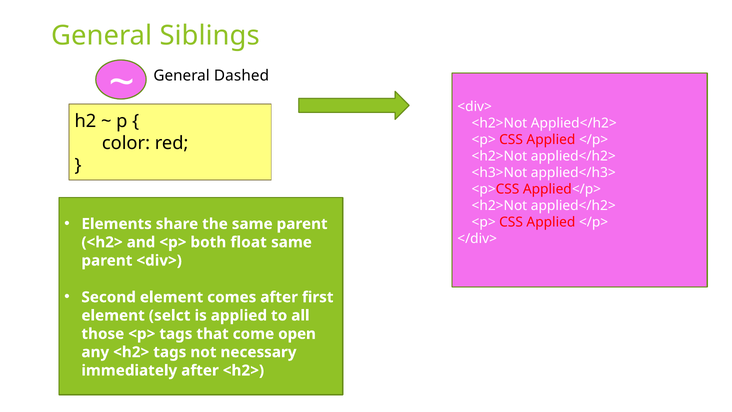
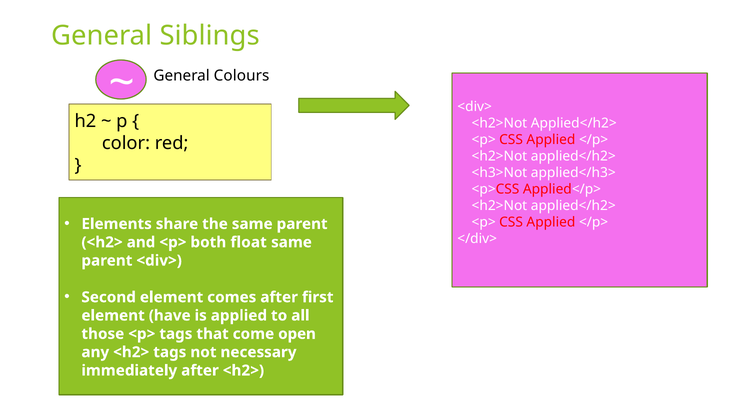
Dashed: Dashed -> Colours (242, 76)
selct: selct -> have (170, 315)
